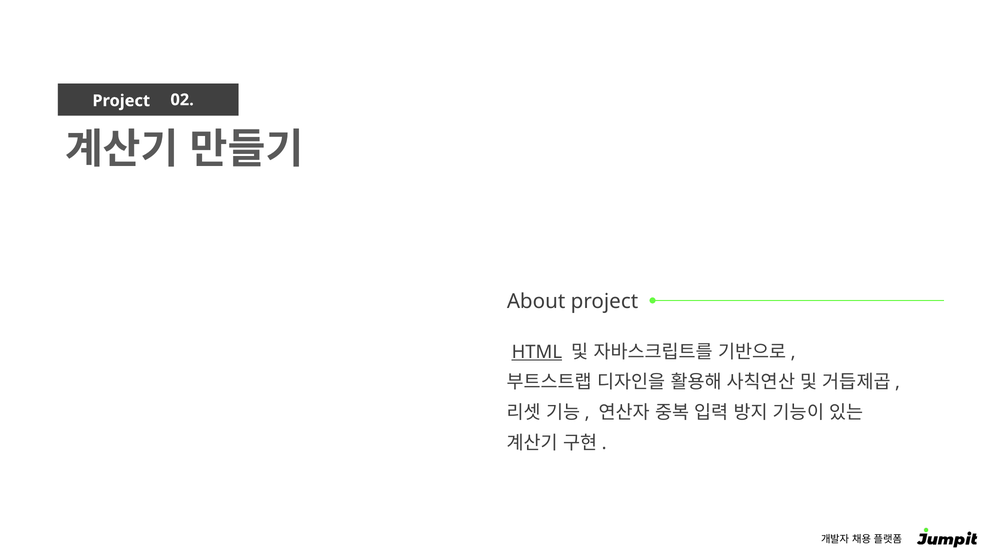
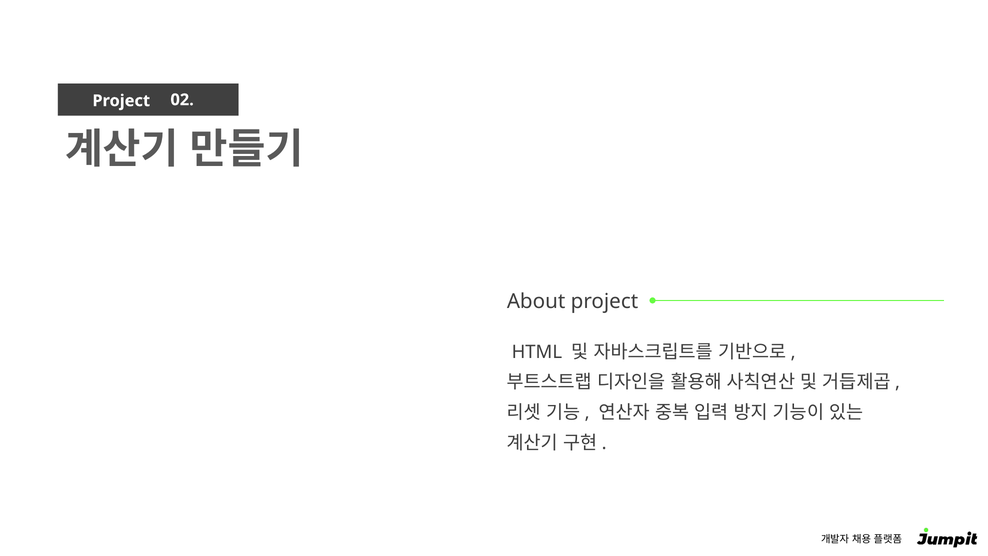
HTML underline: present -> none (537, 352)
